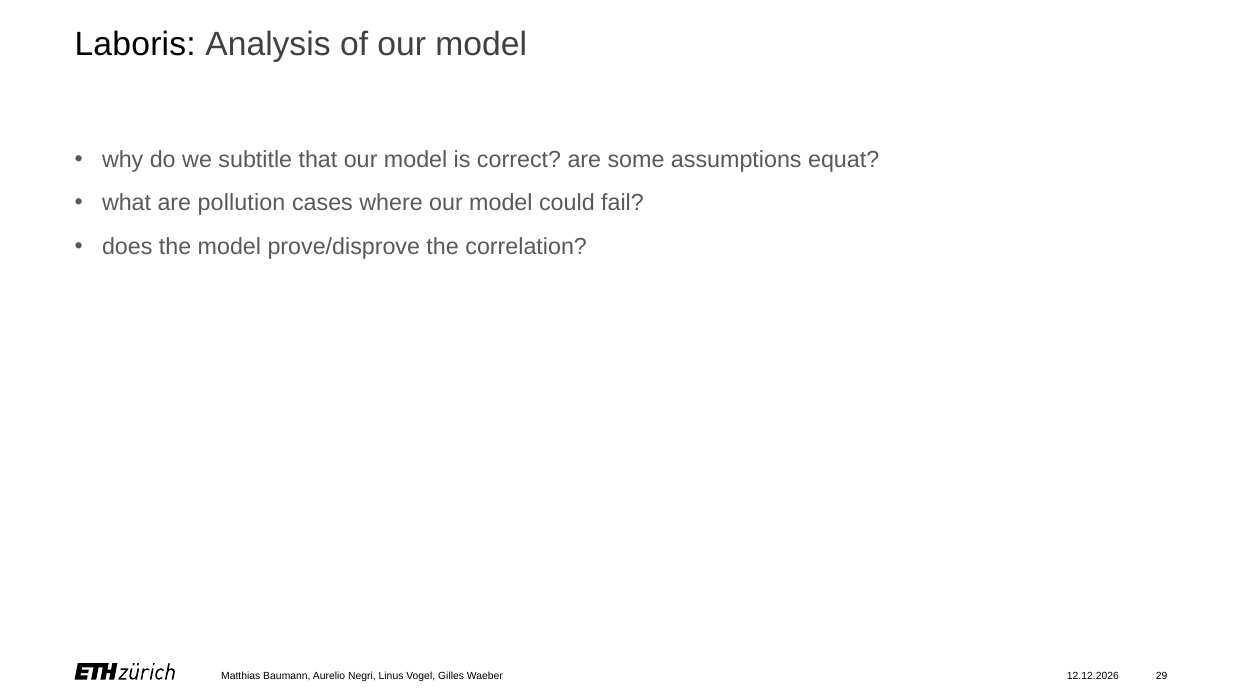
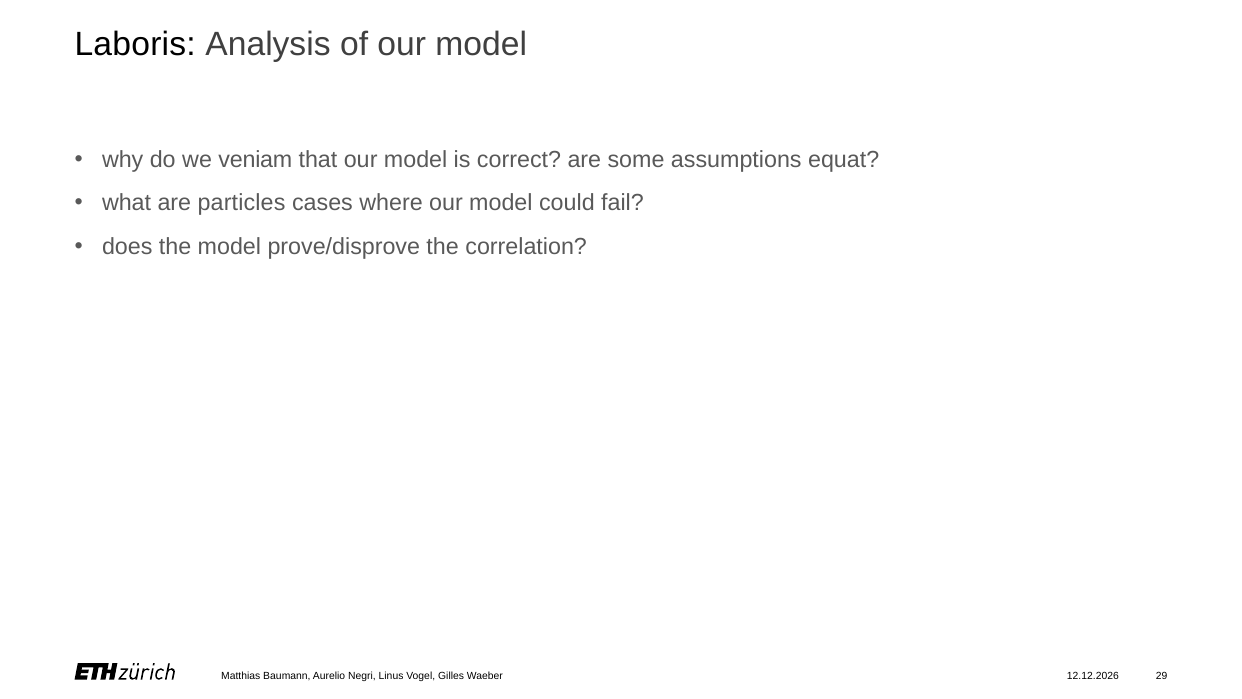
subtitle: subtitle -> veniam (255, 160)
pollution: pollution -> particles (242, 203)
